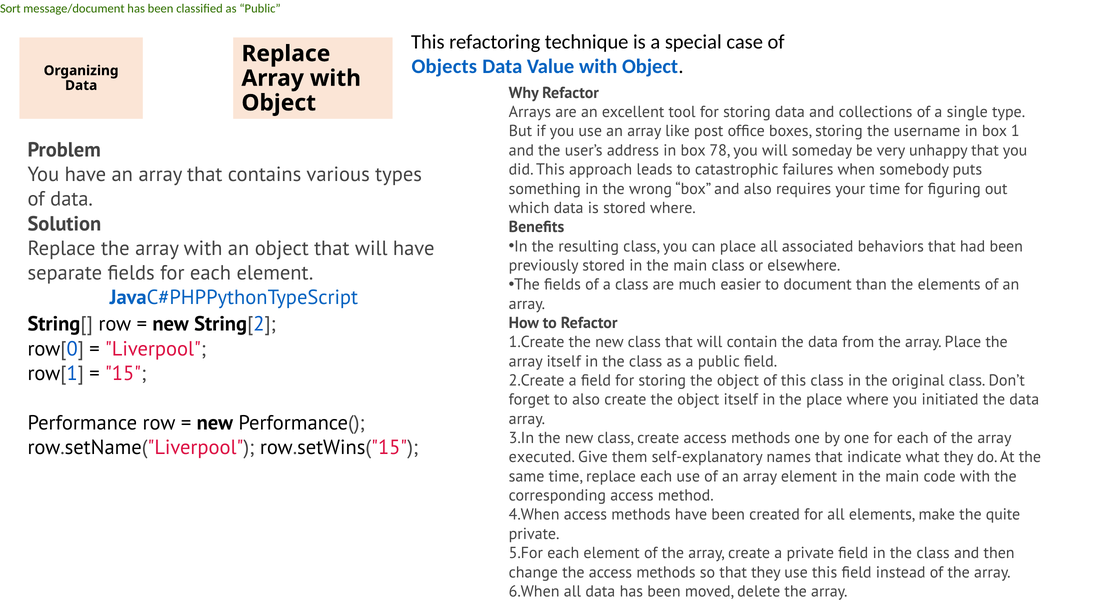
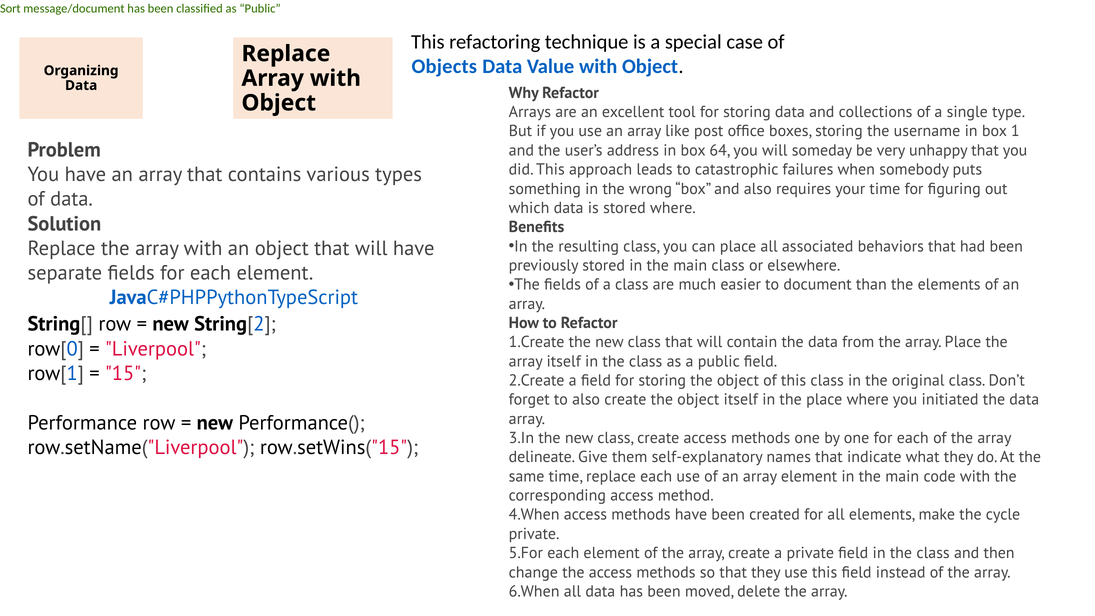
78: 78 -> 64 (720, 150)
executed: executed -> delineate (542, 457)
quite: quite -> cycle (1003, 515)
